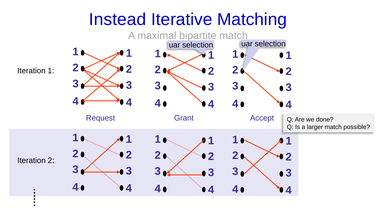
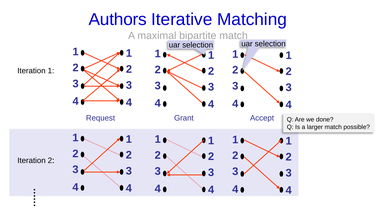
Instead: Instead -> Authors (118, 20)
